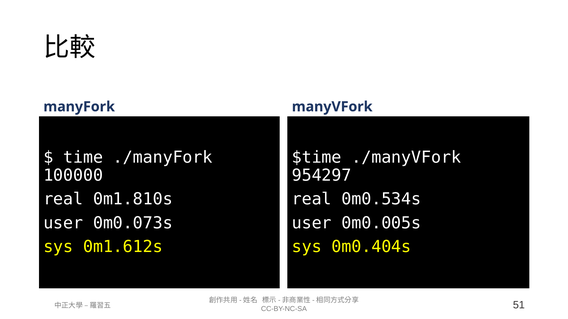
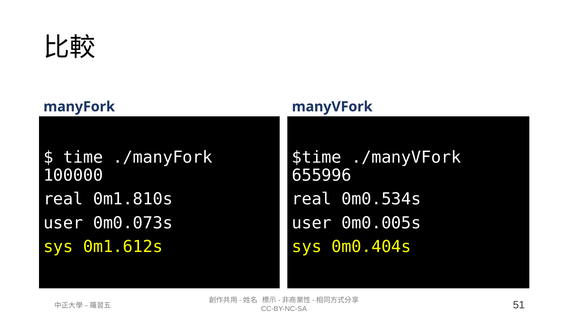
954297: 954297 -> 655996 (322, 176)
